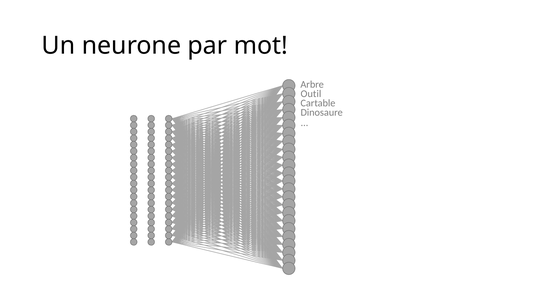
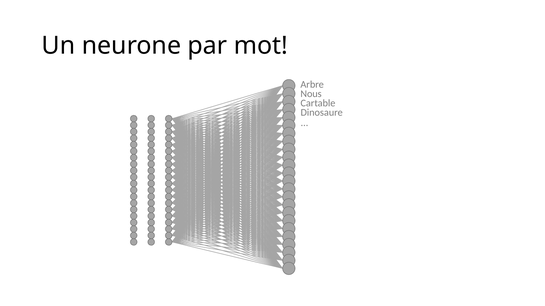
Outil: Outil -> Nous (311, 94)
